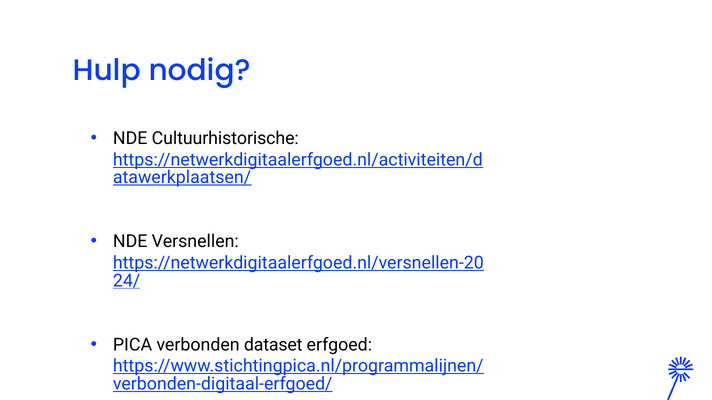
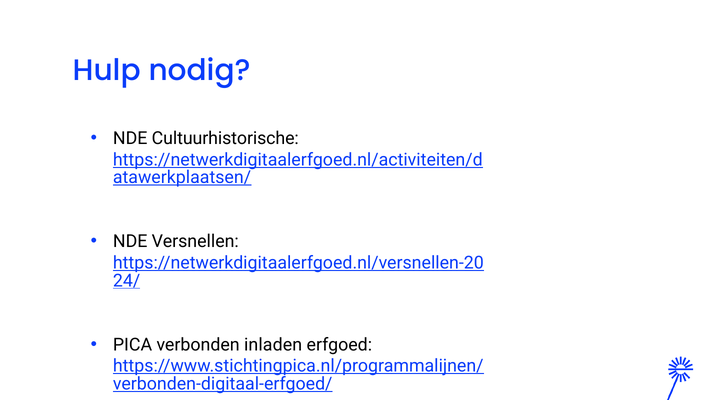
dataset: dataset -> inladen (273, 345)
